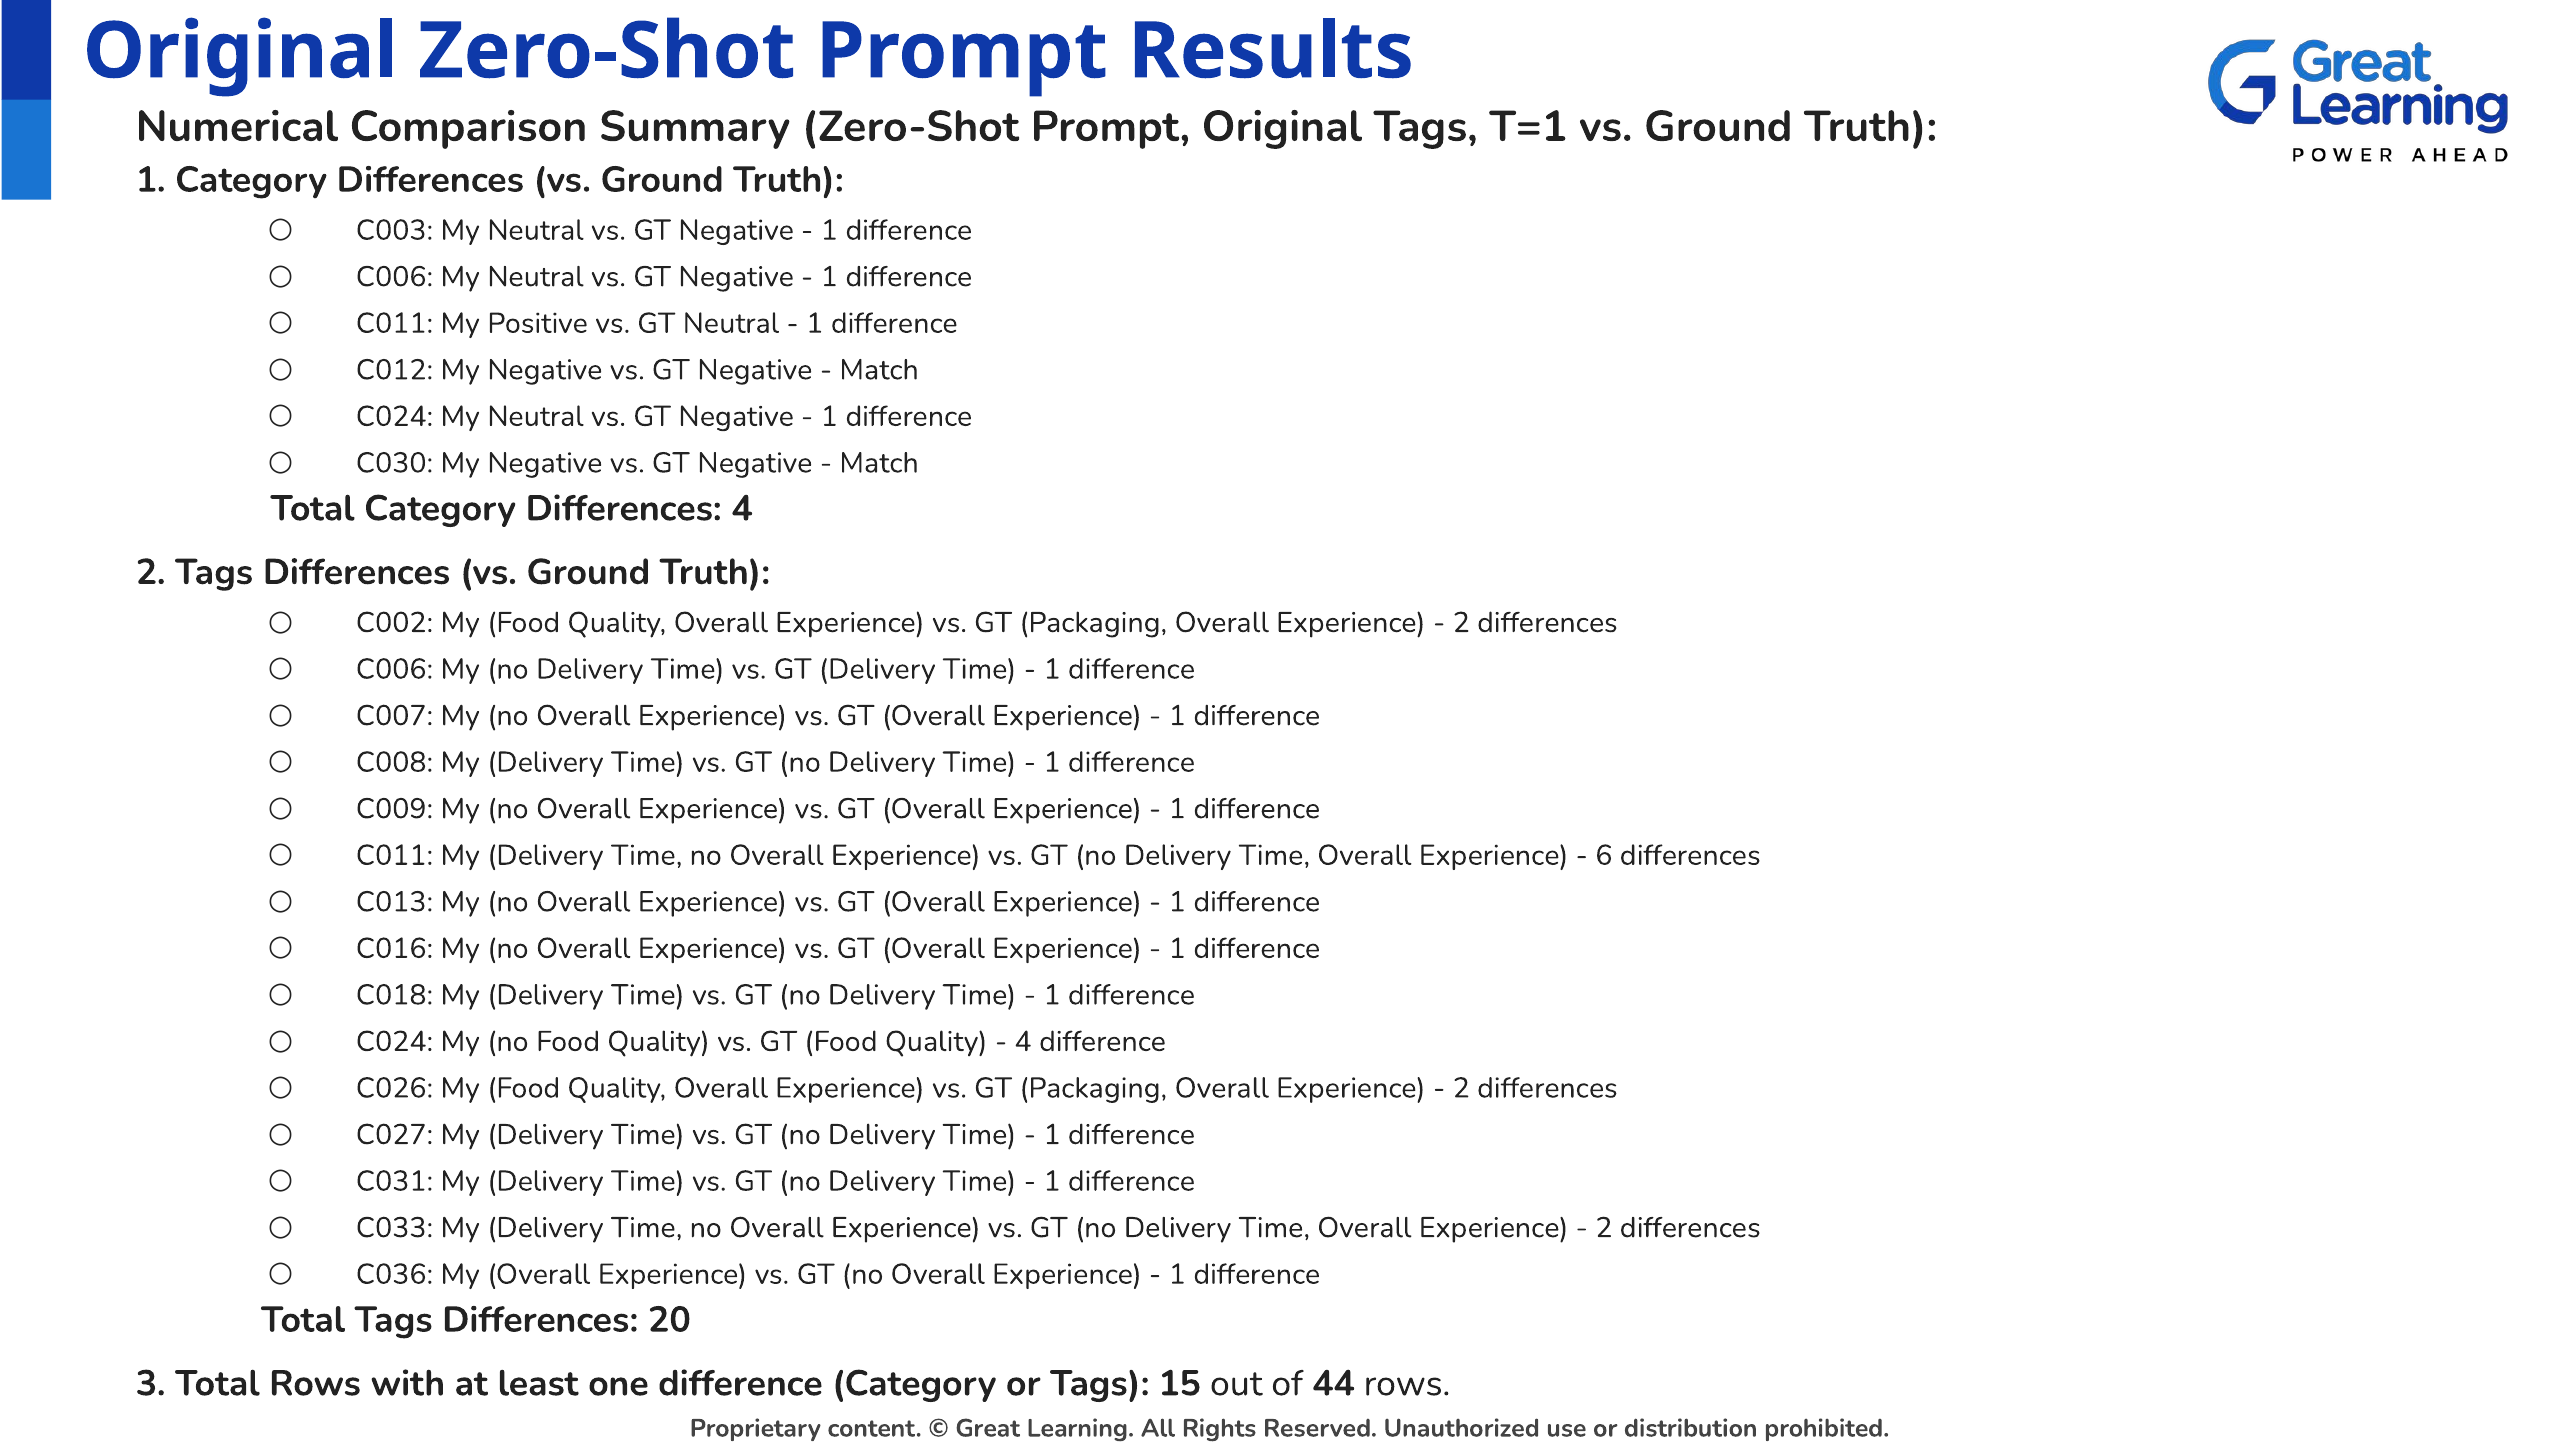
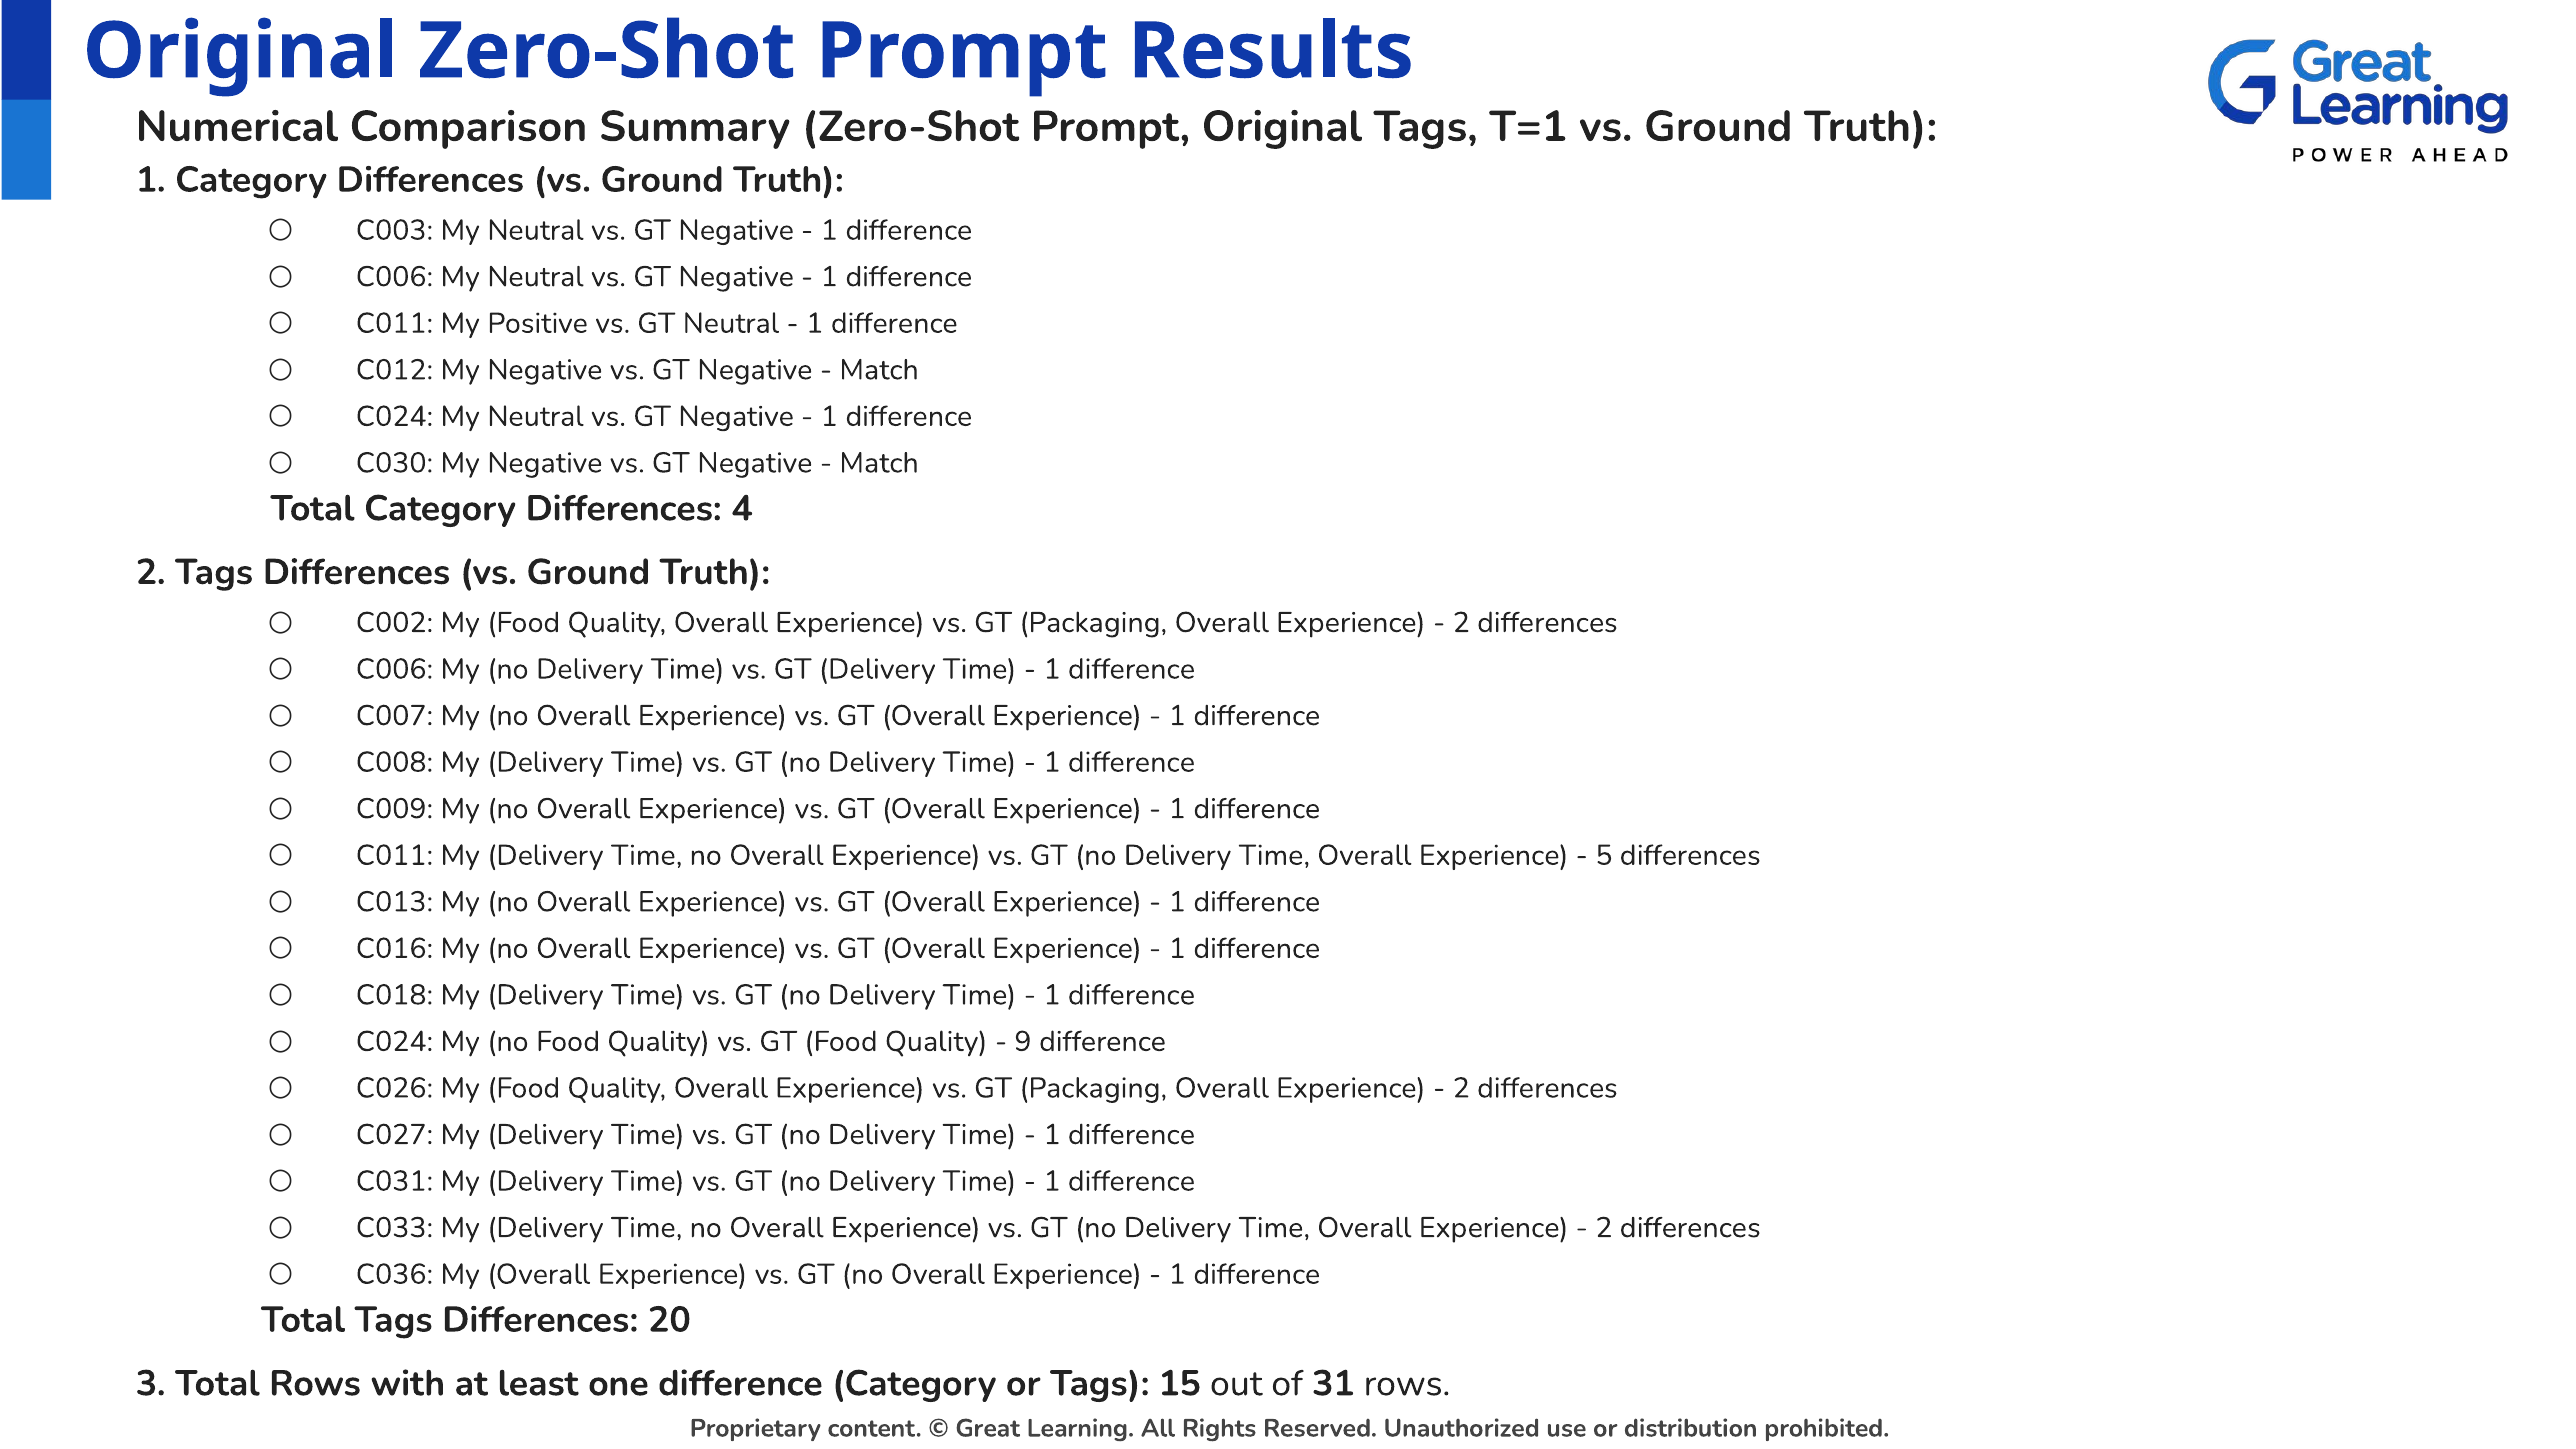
6: 6 -> 5 (1604, 855)
4: 4 -> 9 (1023, 1042)
44: 44 -> 31 (1333, 1383)
